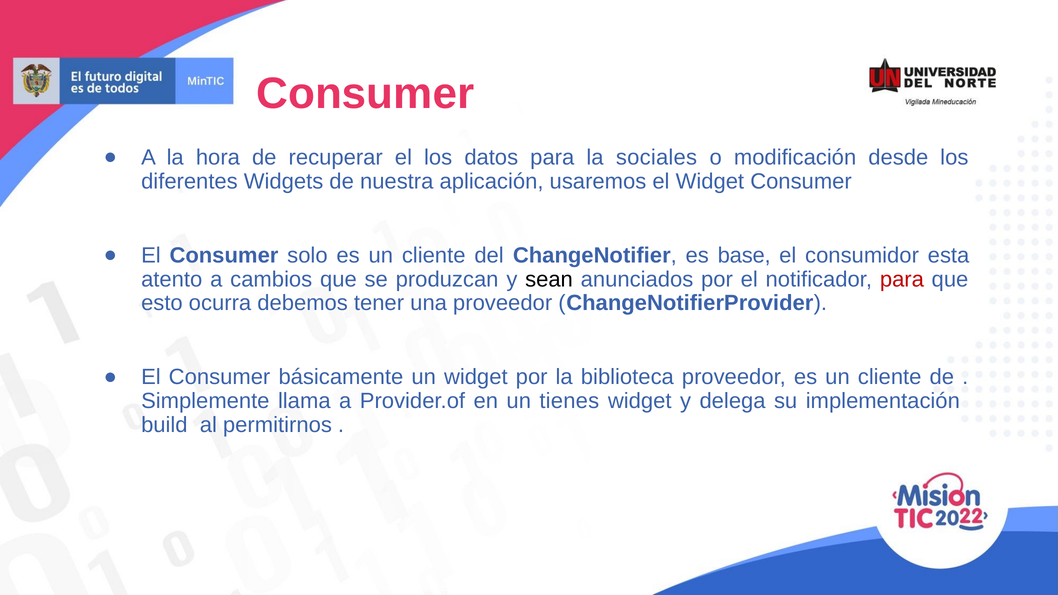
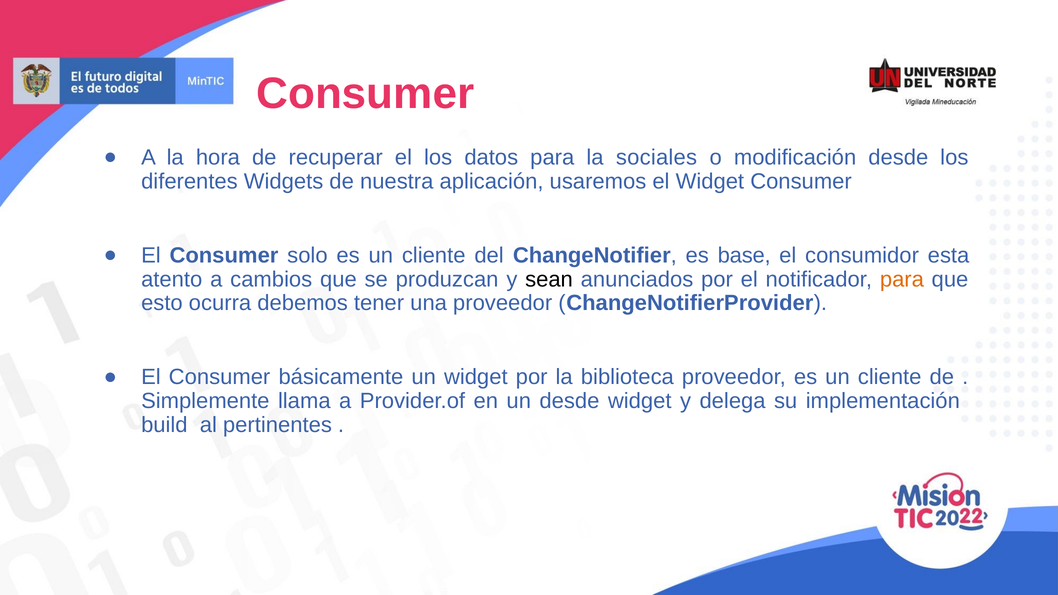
para colour: red -> orange (902, 279)
un tienes: tienes -> desde (569, 401)
permitirnos: permitirnos -> pertinentes (277, 425)
